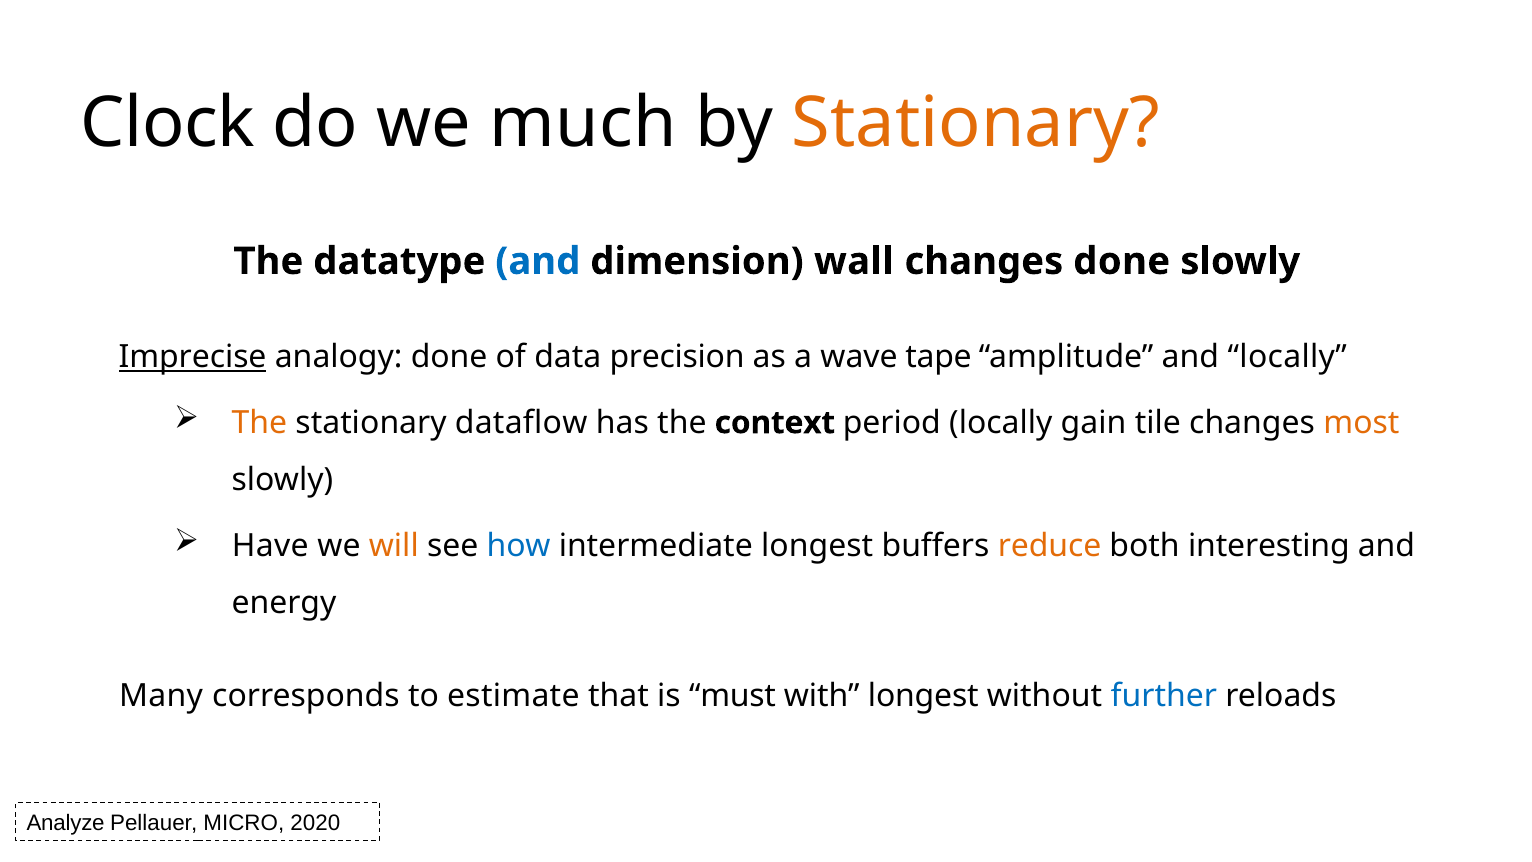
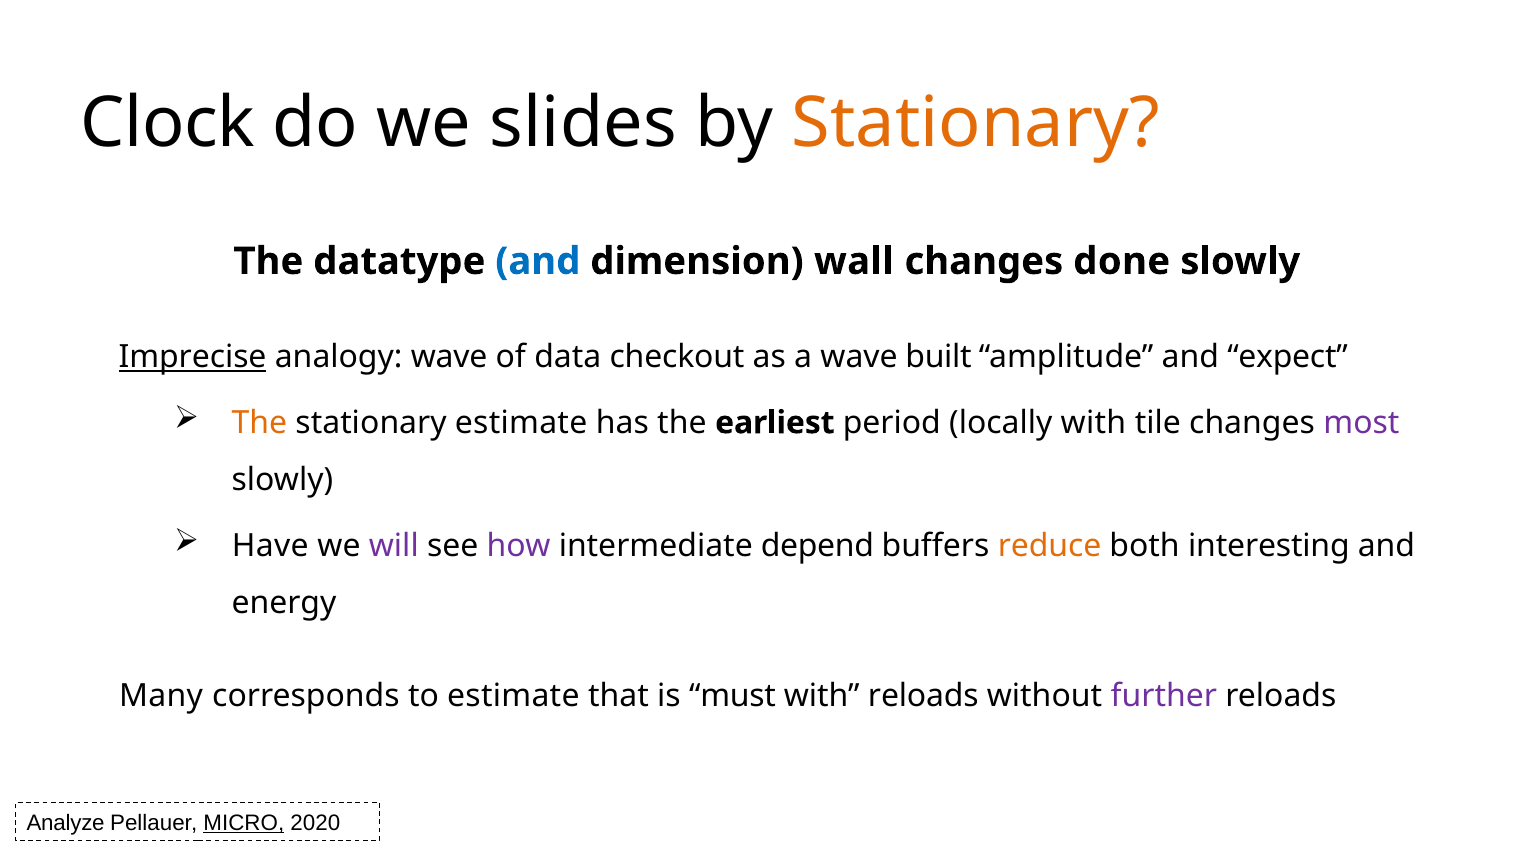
much: much -> slides (583, 123)
analogy done: done -> wave (449, 357)
precision: precision -> checkout (677, 357)
tape: tape -> built (939, 357)
and locally: locally -> expect (1288, 357)
stationary dataflow: dataflow -> estimate (521, 423)
context: context -> earliest (775, 423)
locally gain: gain -> with (1093, 423)
most colour: orange -> purple (1361, 423)
will colour: orange -> purple (394, 545)
how colour: blue -> purple (519, 545)
intermediate longest: longest -> depend (817, 545)
with longest: longest -> reloads (923, 695)
further colour: blue -> purple (1164, 695)
MICRO underline: none -> present (244, 823)
